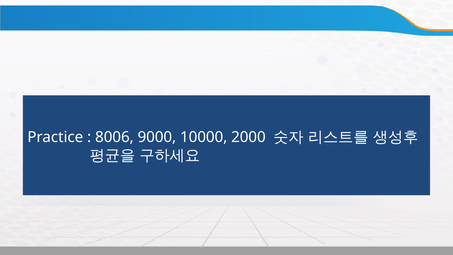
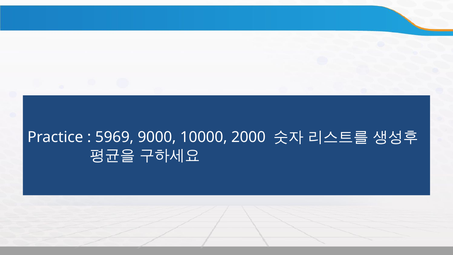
8006: 8006 -> 5969 (114, 137)
